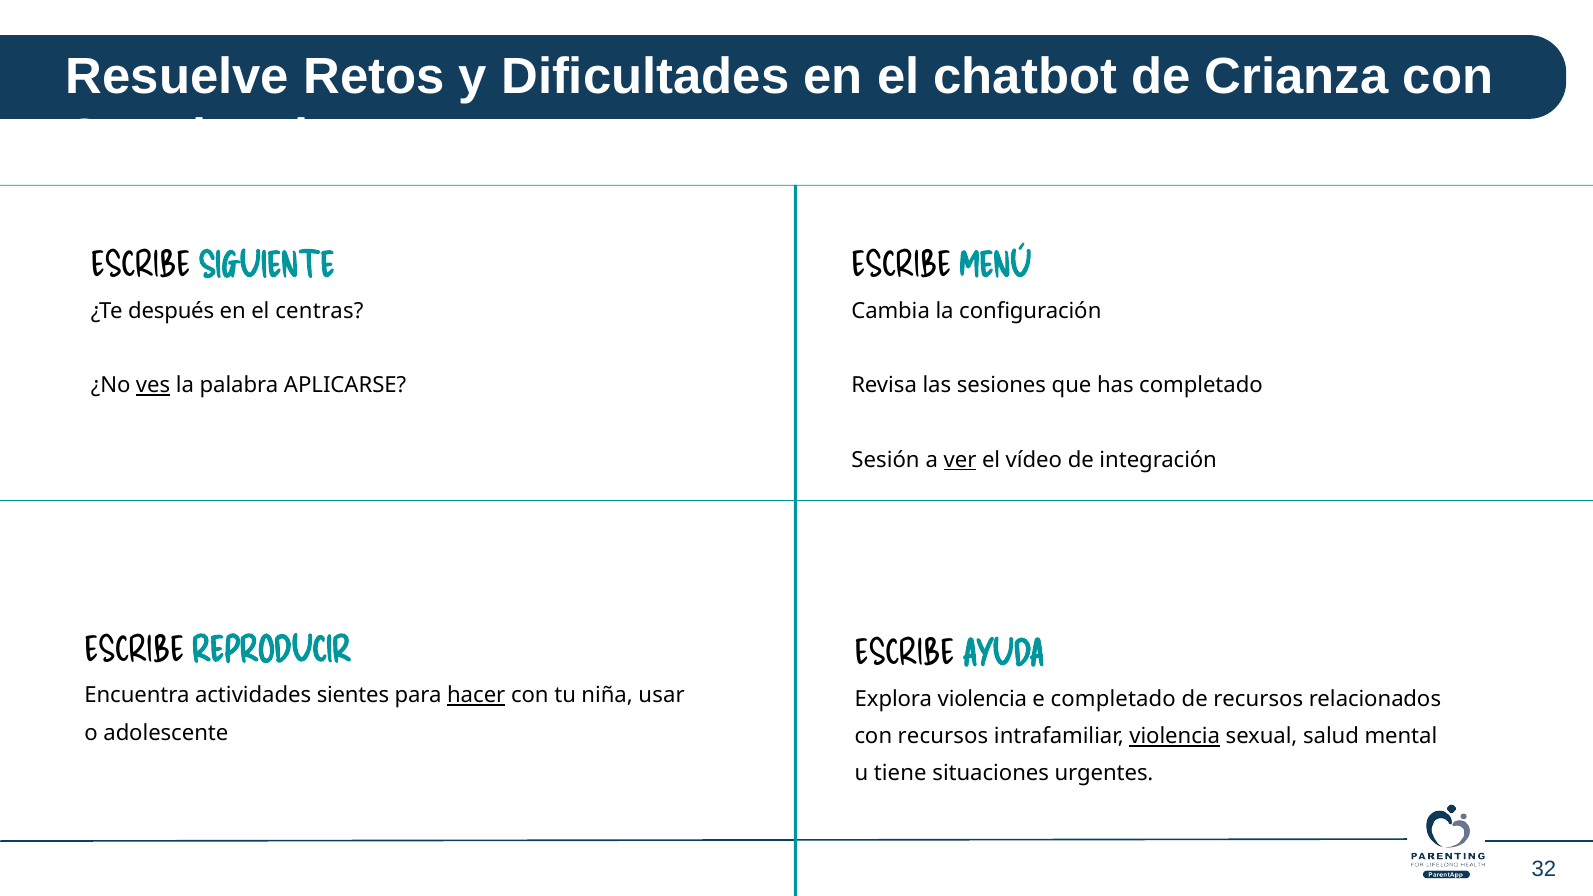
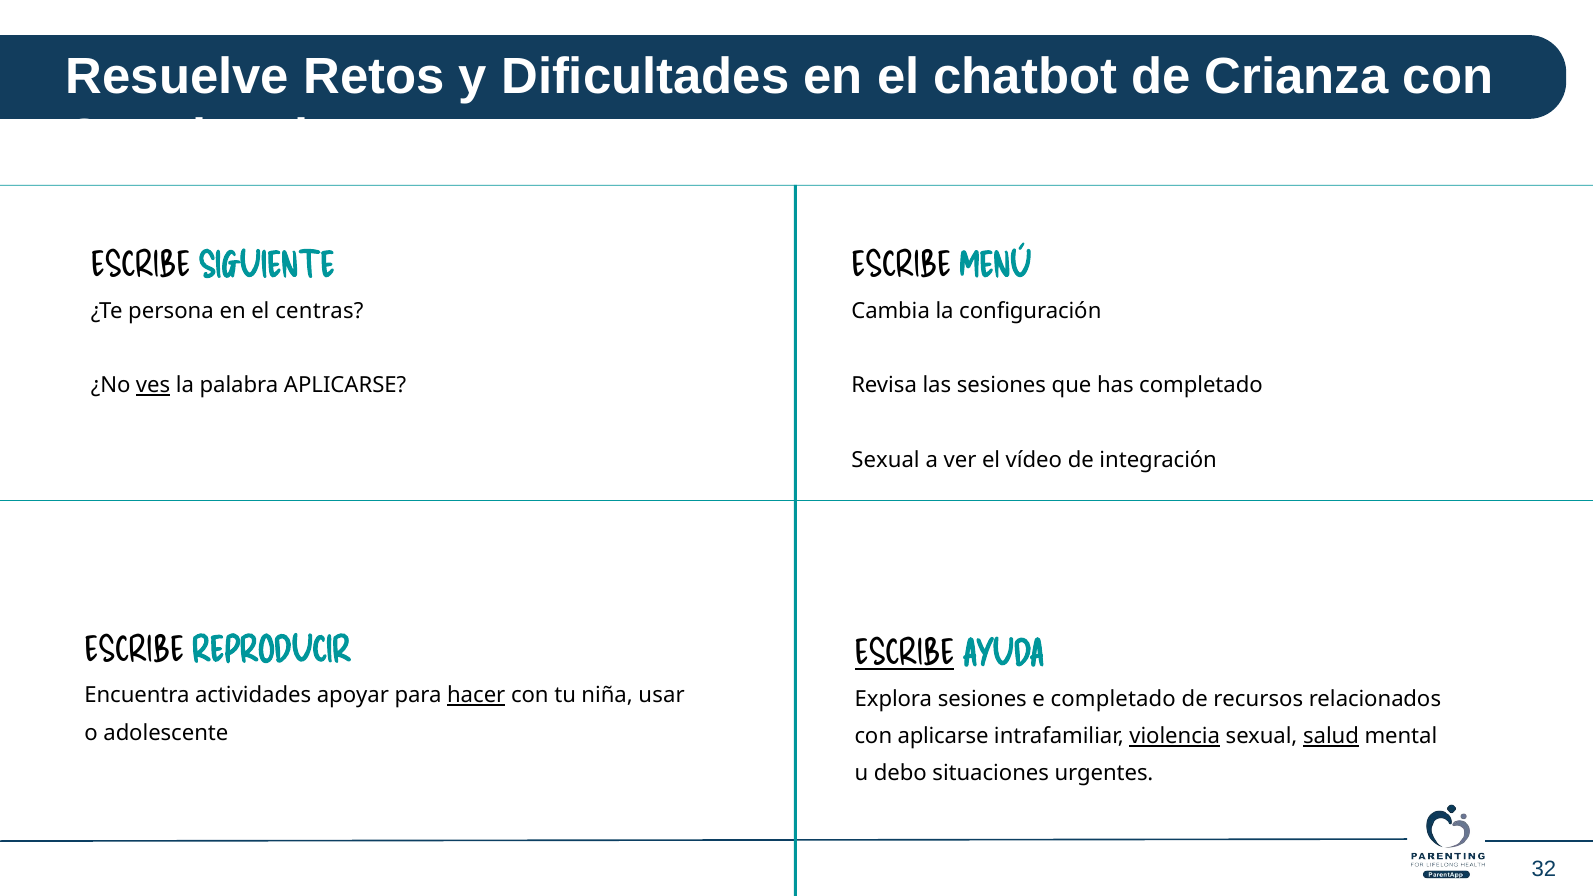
después: después -> persona (171, 311)
Sesión: Sesión -> Sexual (886, 460)
ver underline: present -> none (960, 460)
ESCRIBE underline: none -> present (905, 654)
sientes: sientes -> apoyar (353, 696)
Explora violencia: violencia -> sesiones (982, 699)
con recursos: recursos -> aplicarse (943, 737)
salud underline: none -> present (1331, 737)
tiene: tiene -> debo (900, 774)
